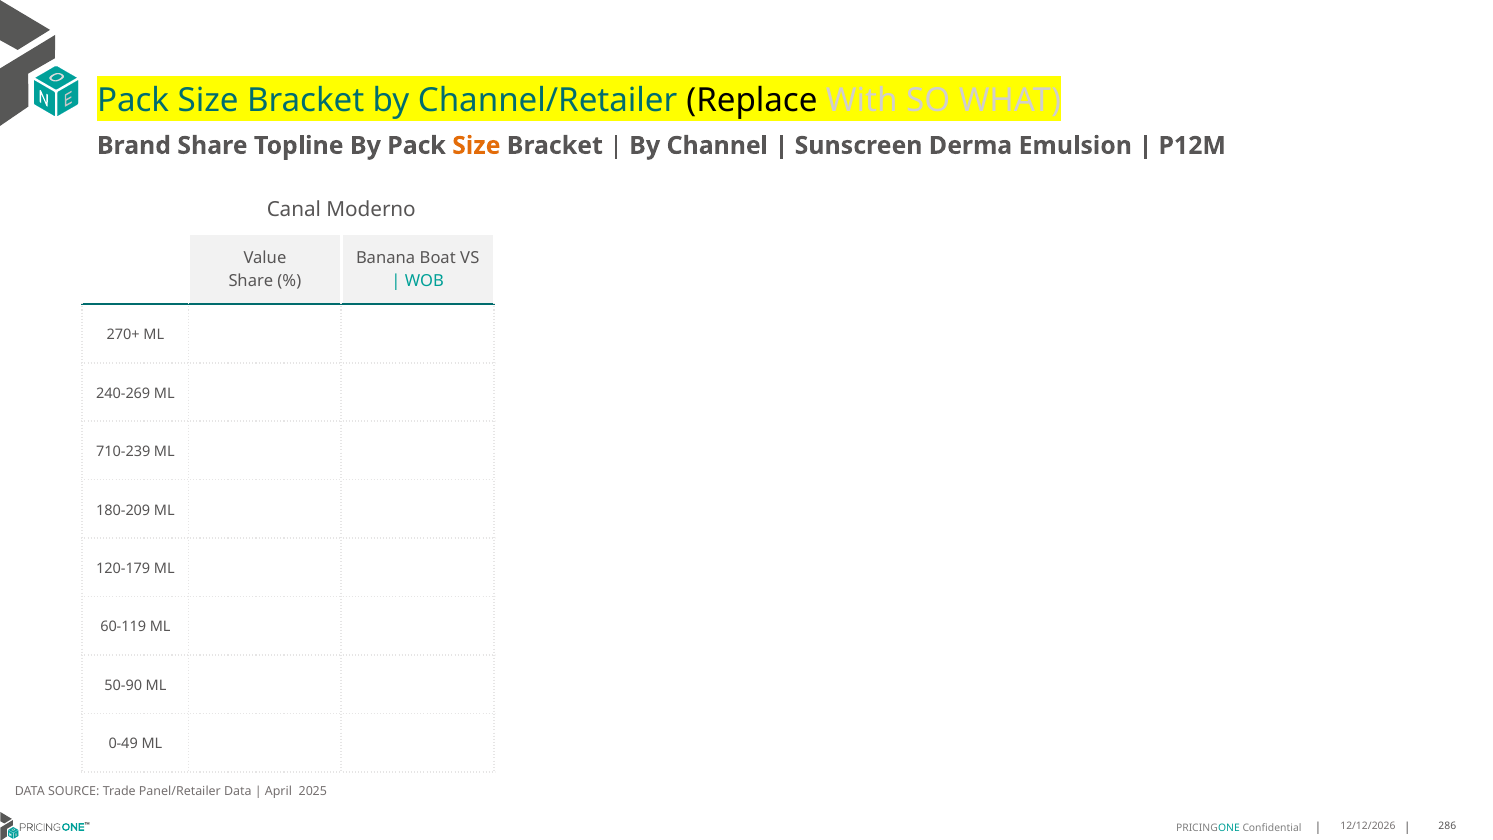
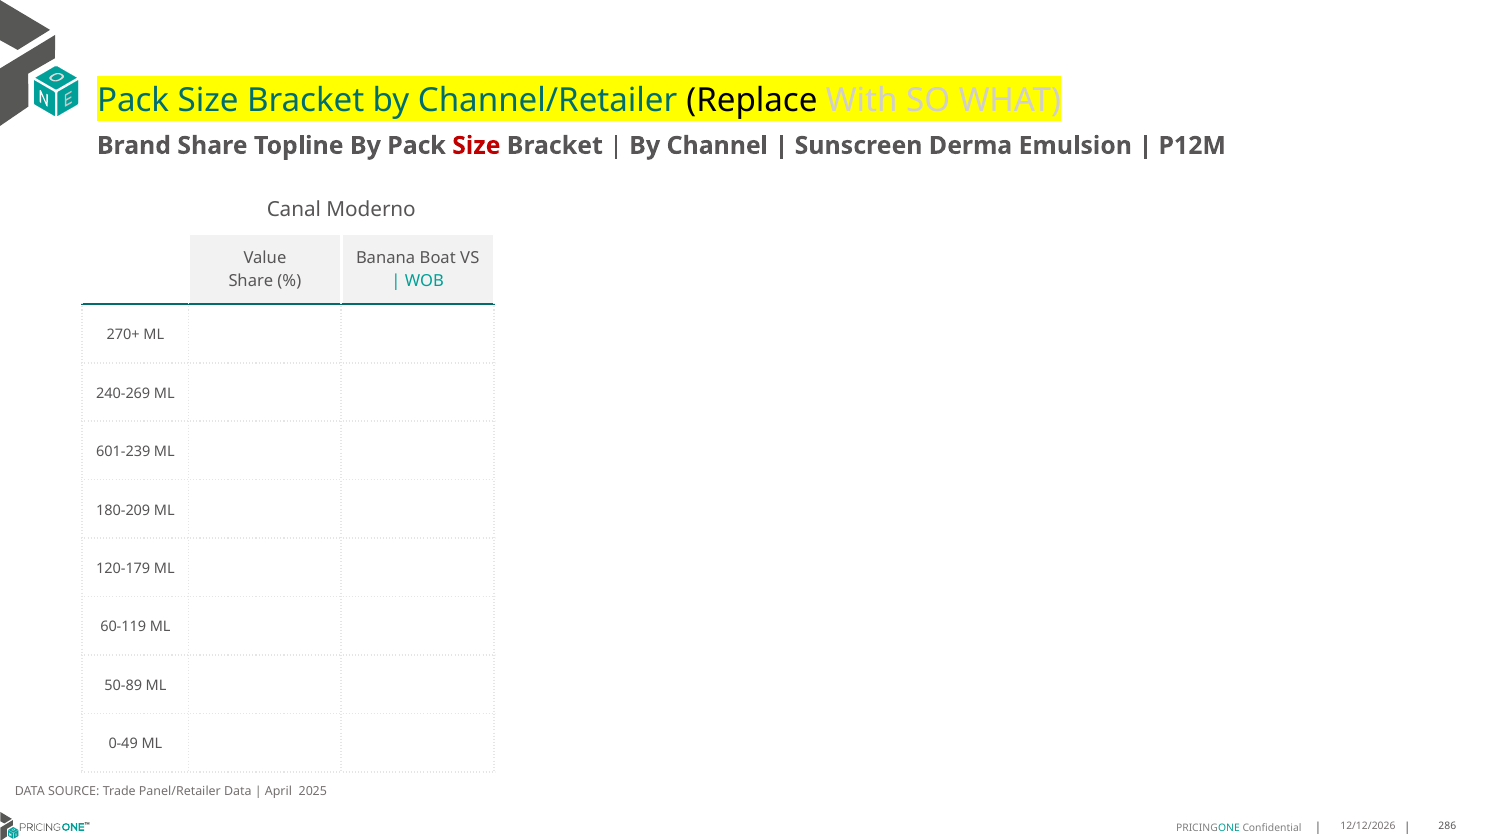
Size colour: orange -> red (476, 146)
710-239: 710-239 -> 601-239 (123, 452)
50-90: 50-90 -> 50-89 (123, 686)
